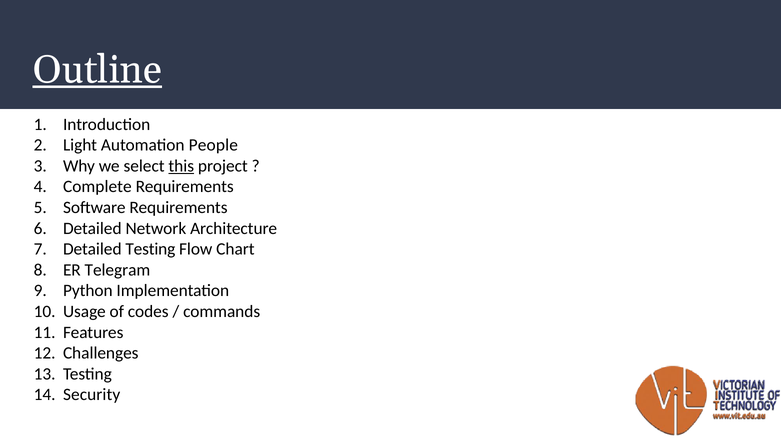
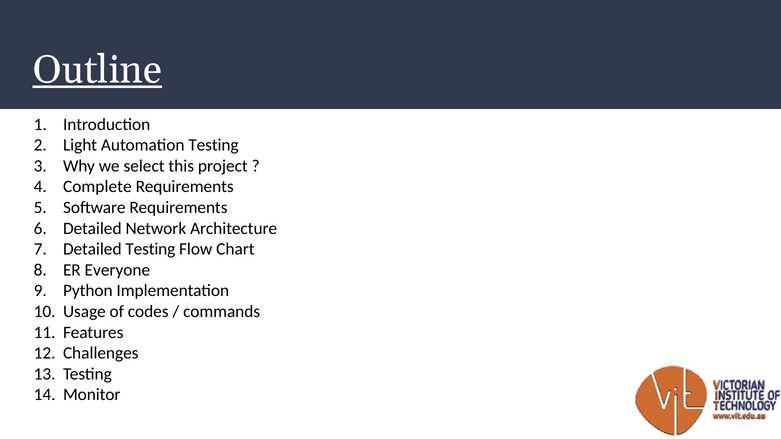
Automation People: People -> Testing (213, 145)
this underline: present -> none (181, 166)
Telegram: Telegram -> Everyone (117, 270)
Security: Security -> Monitor (92, 395)
